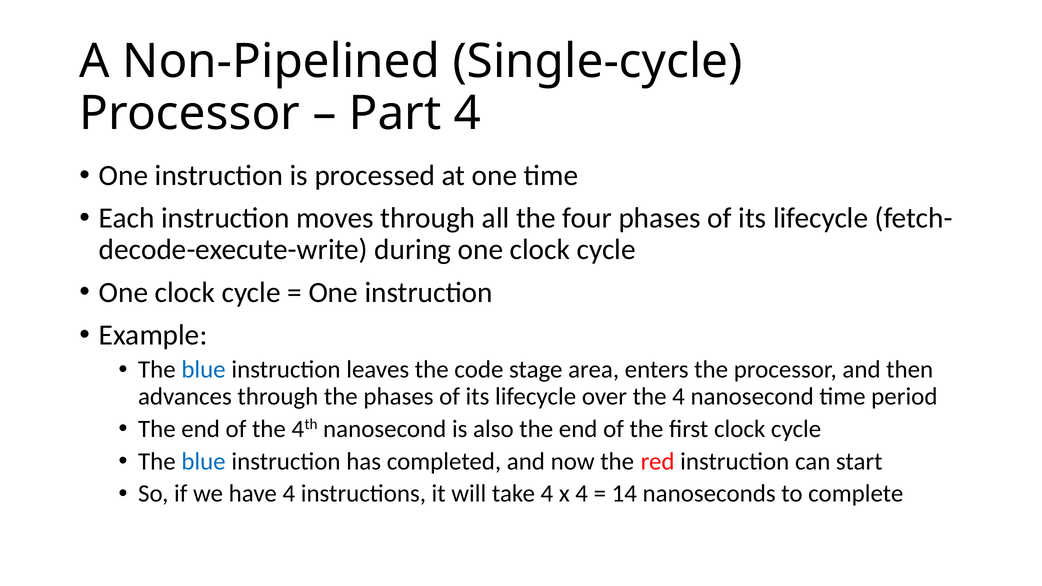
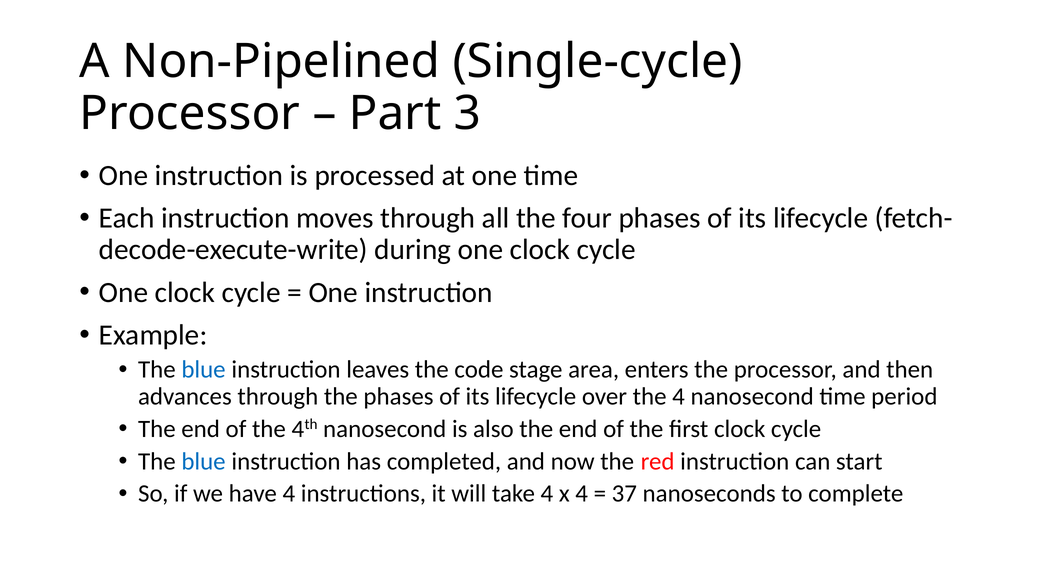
Part 4: 4 -> 3 (467, 113)
14: 14 -> 37 (624, 494)
